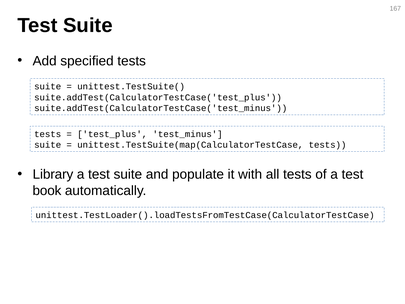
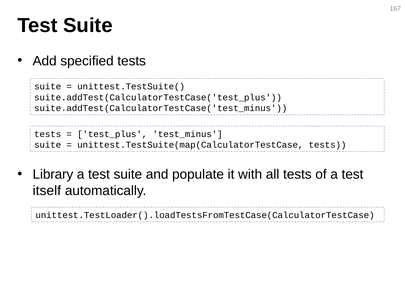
book: book -> itself (47, 190)
